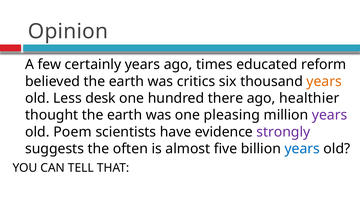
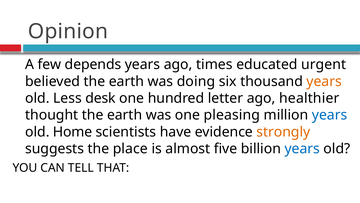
certainly: certainly -> depends (93, 64)
reform: reform -> urgent (324, 64)
critics: critics -> doing (196, 81)
there: there -> letter (226, 98)
years colour: purple -> blue (330, 115)
Poem: Poem -> Home (73, 132)
strongly colour: purple -> orange (283, 132)
often: often -> place (130, 148)
